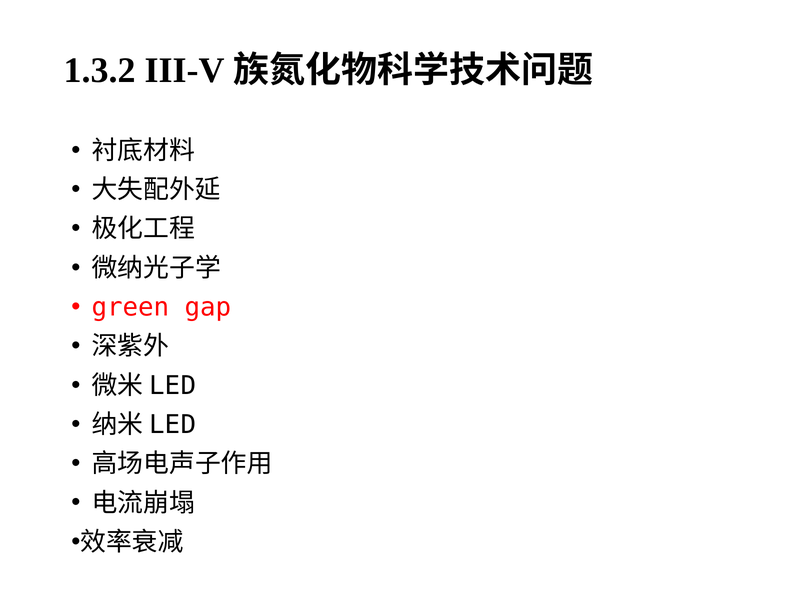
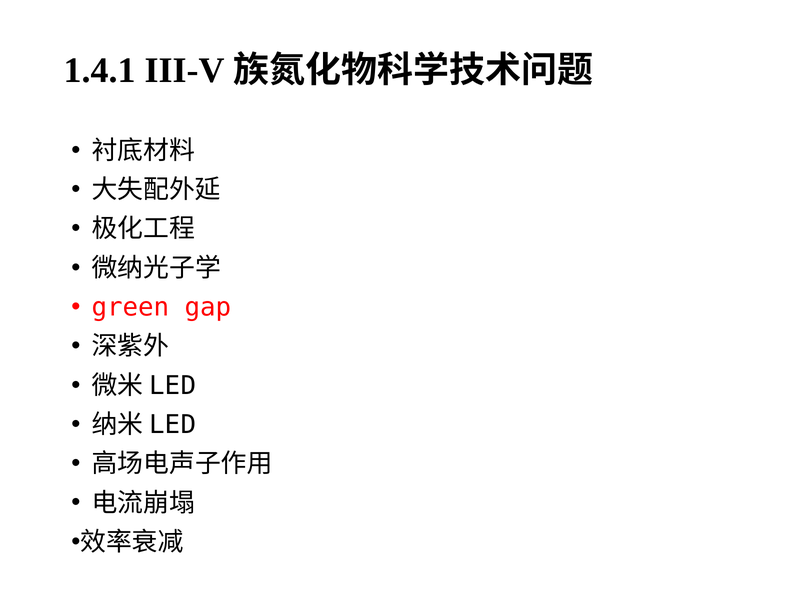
1.3.2: 1.3.2 -> 1.4.1 (100, 70)
